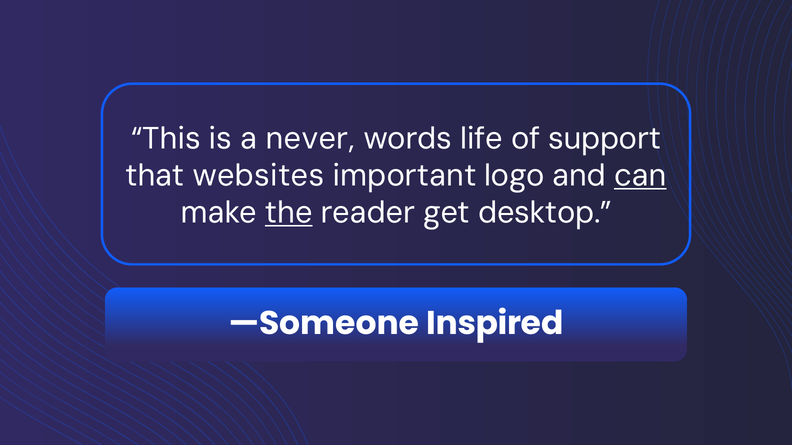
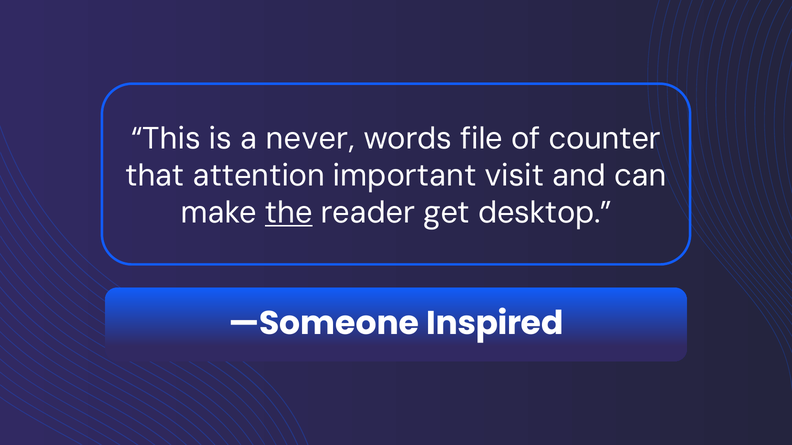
life: life -> file (482, 139)
support: support -> counter (605, 139)
websites: websites -> attention (259, 176)
logo: logo -> visit (514, 176)
can underline: present -> none (640, 176)
